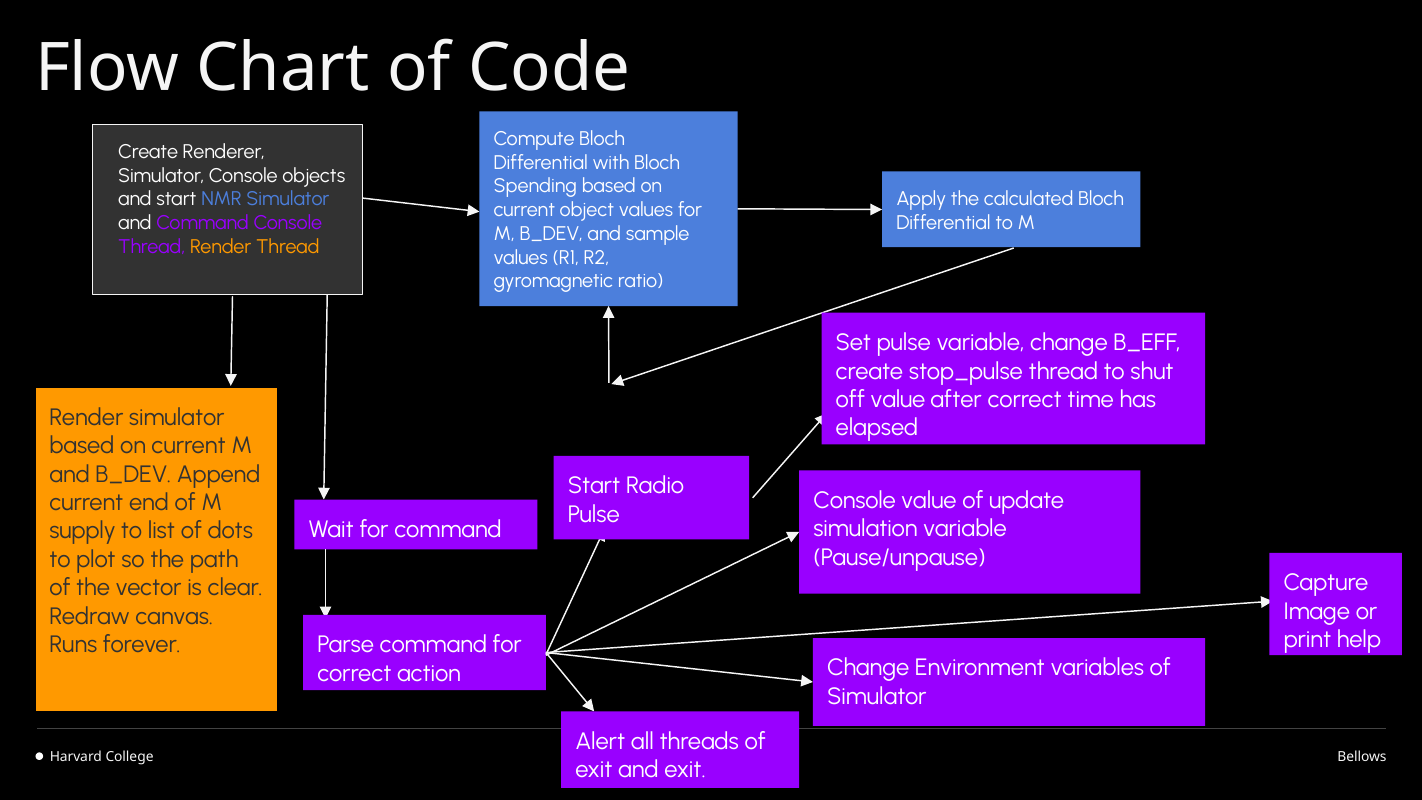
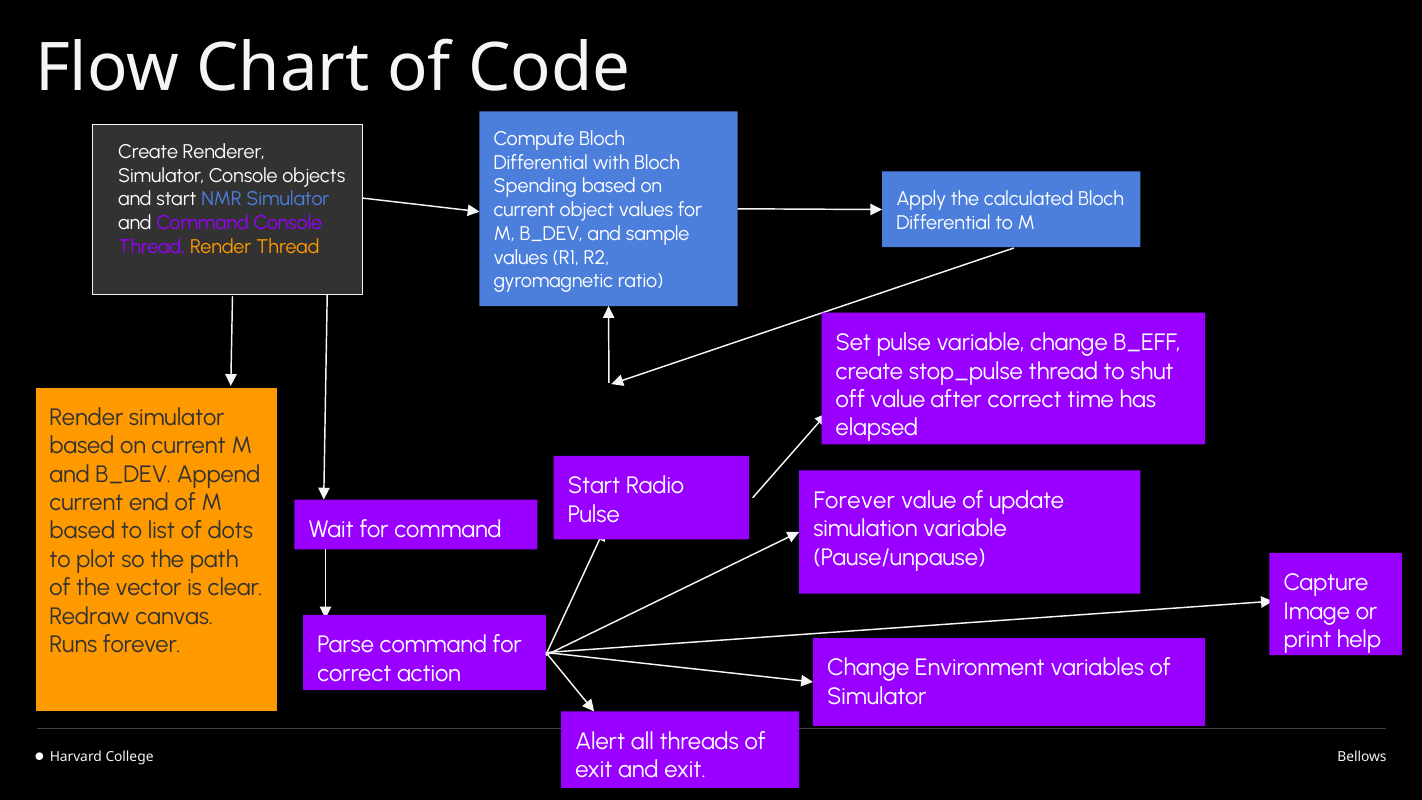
Console: Console -> Forever (854, 500)
supply: supply -> based (82, 531)
